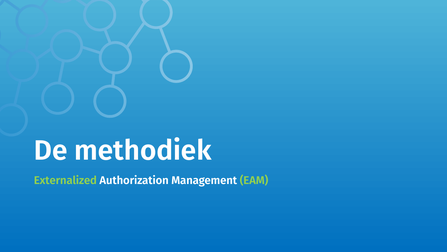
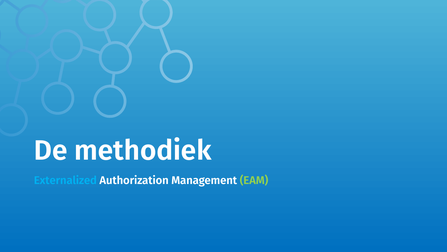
Externalized colour: light green -> light blue (65, 180)
